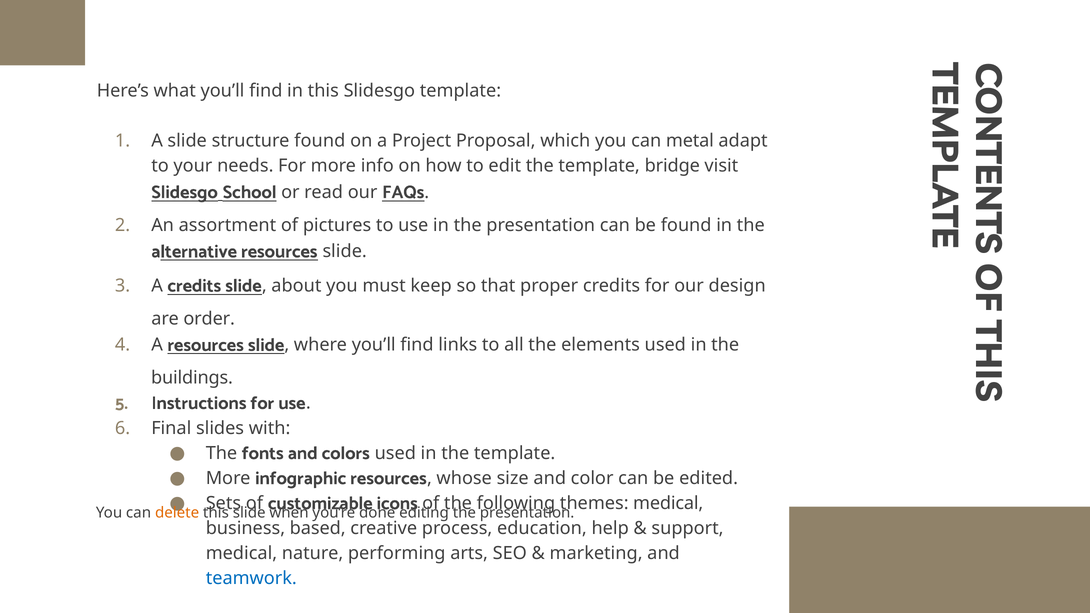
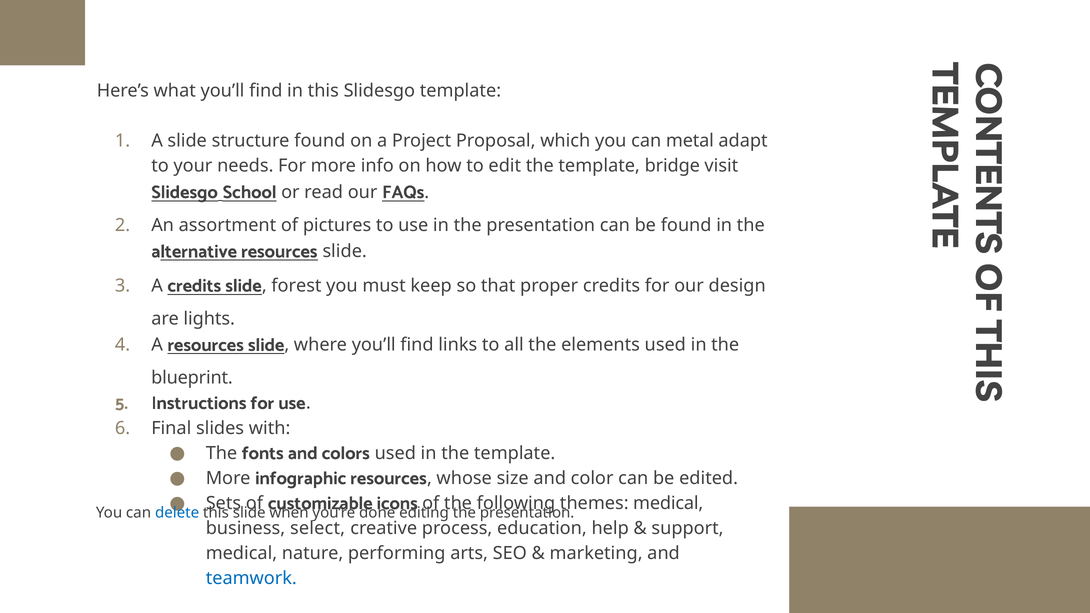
about: about -> forest (296, 286)
order: order -> lights (209, 319)
buildings: buildings -> blueprint (192, 378)
delete colour: orange -> blue (177, 513)
based: based -> select (318, 528)
